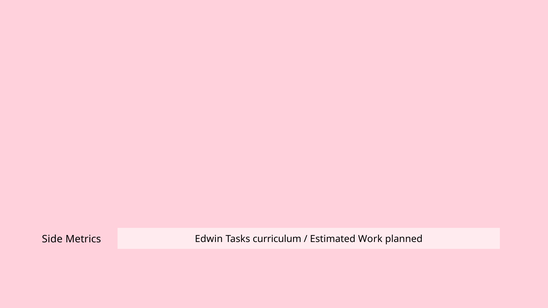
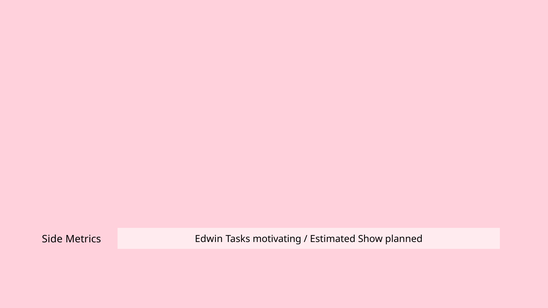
curriculum: curriculum -> motivating (277, 239)
Work: Work -> Show (370, 239)
